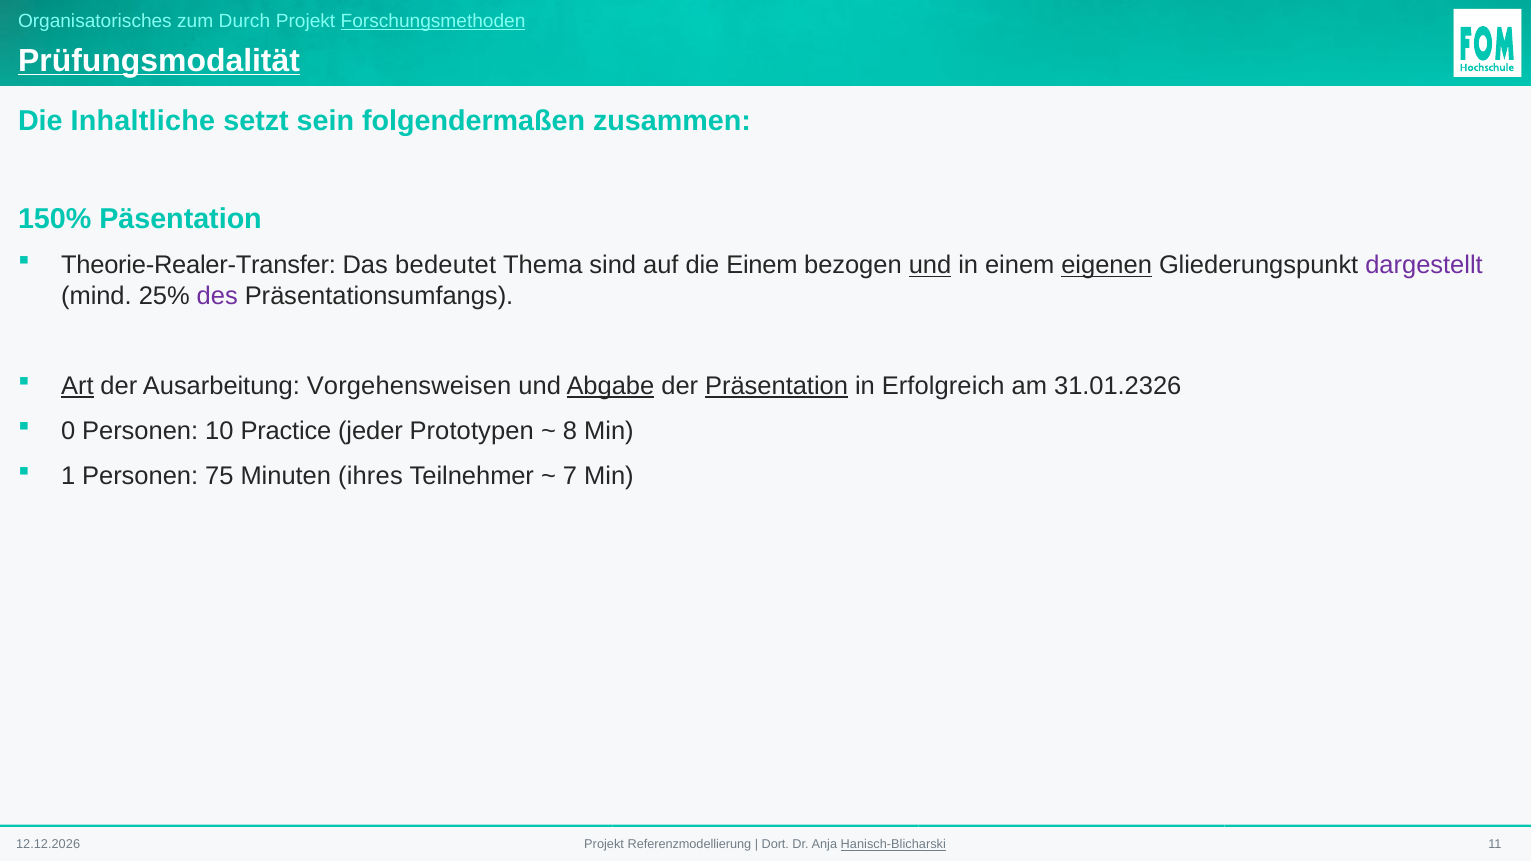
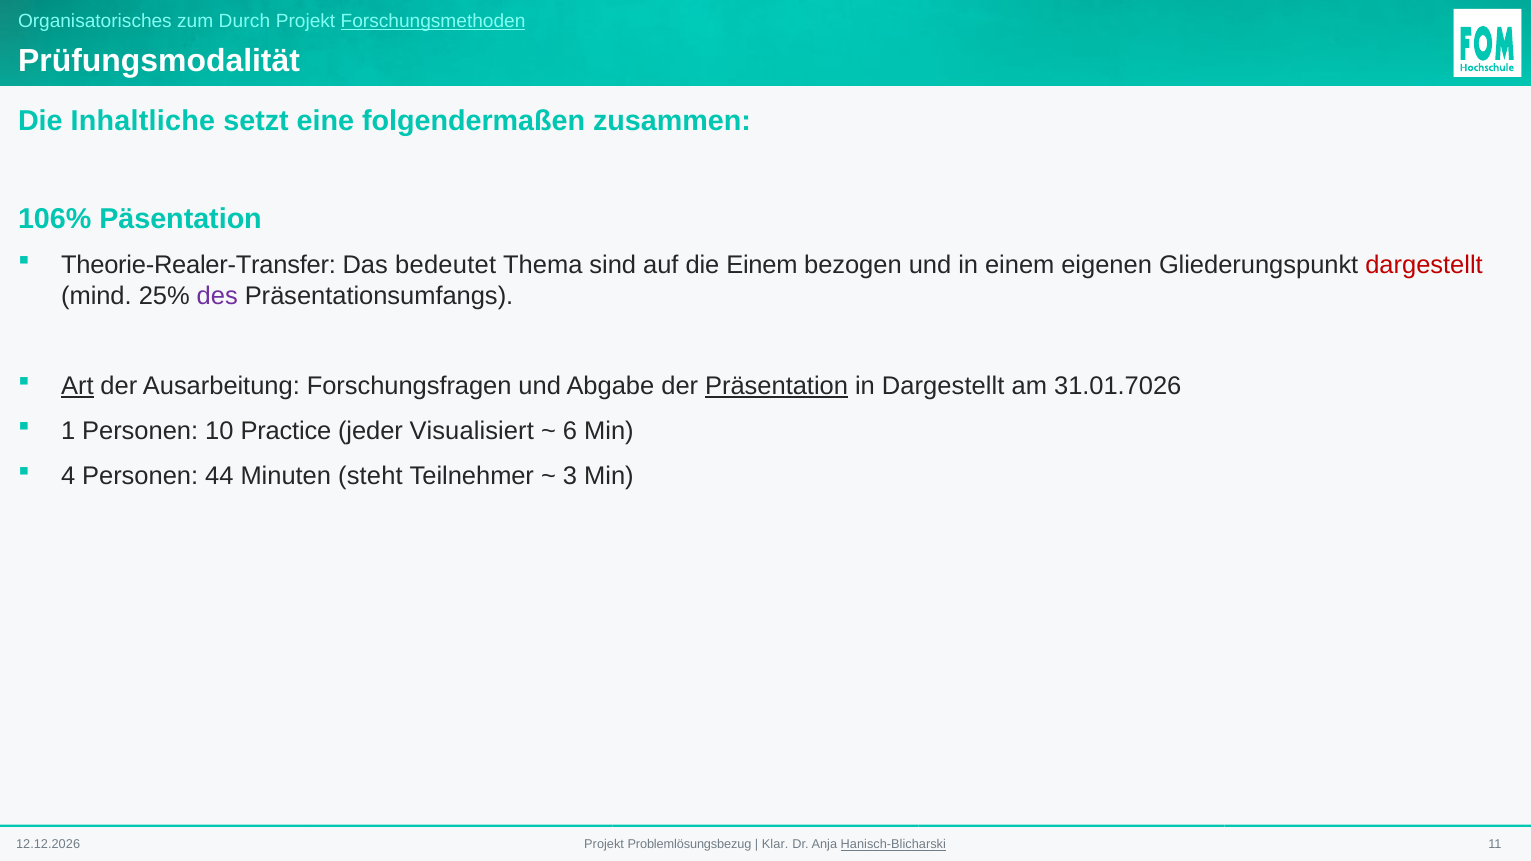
Prüfungsmodalität underline: present -> none (159, 61)
sein: sein -> eine (325, 121)
150%: 150% -> 106% (55, 219)
und underline: present -> none (930, 265)
eigenen underline: present -> none (1107, 265)
dargestellt colour: purple -> red (1424, 265)
Vorgehensweisen: Vorgehensweisen -> Forschungsfragen (409, 386)
Abgabe underline: present -> none (610, 386)
in Erfolgreich: Erfolgreich -> Dargestellt (943, 386)
31.01.2326: 31.01.2326 -> 31.01.7026 (1118, 386)
0: 0 -> 1 (68, 431)
Prototypen: Prototypen -> Visualisiert (472, 431)
8: 8 -> 6 (570, 431)
1: 1 -> 4 (68, 476)
75: 75 -> 44 (219, 476)
ihres: ihres -> steht (370, 476)
7: 7 -> 3 (570, 476)
Referenzmodellierung: Referenzmodellierung -> Problemlösungsbezug (689, 845)
Dort: Dort -> Klar (775, 845)
